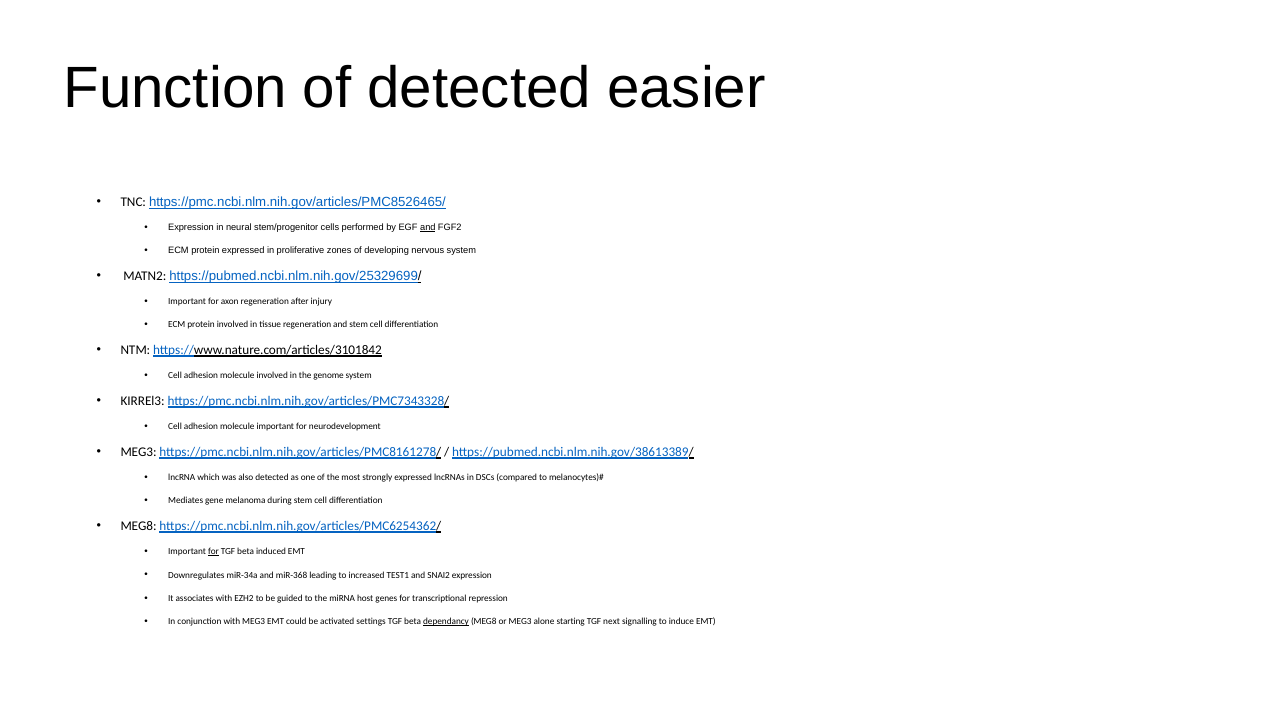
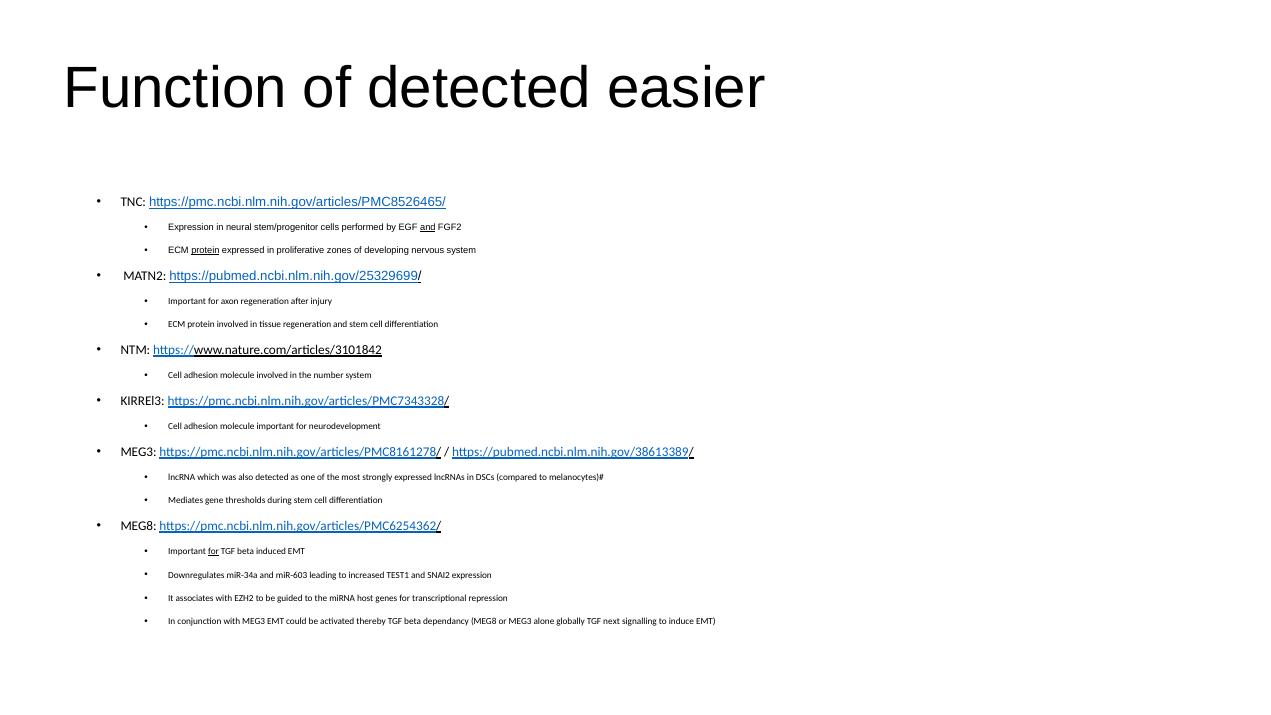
protein underline: none -> present (205, 251)
genome: genome -> number (329, 376)
melanoma: melanoma -> thresholds (246, 501)
miR-368: miR-368 -> miR-603 (292, 575)
settings: settings -> thereby (371, 621)
dependancy underline: present -> none (446, 621)
starting: starting -> globally (571, 621)
